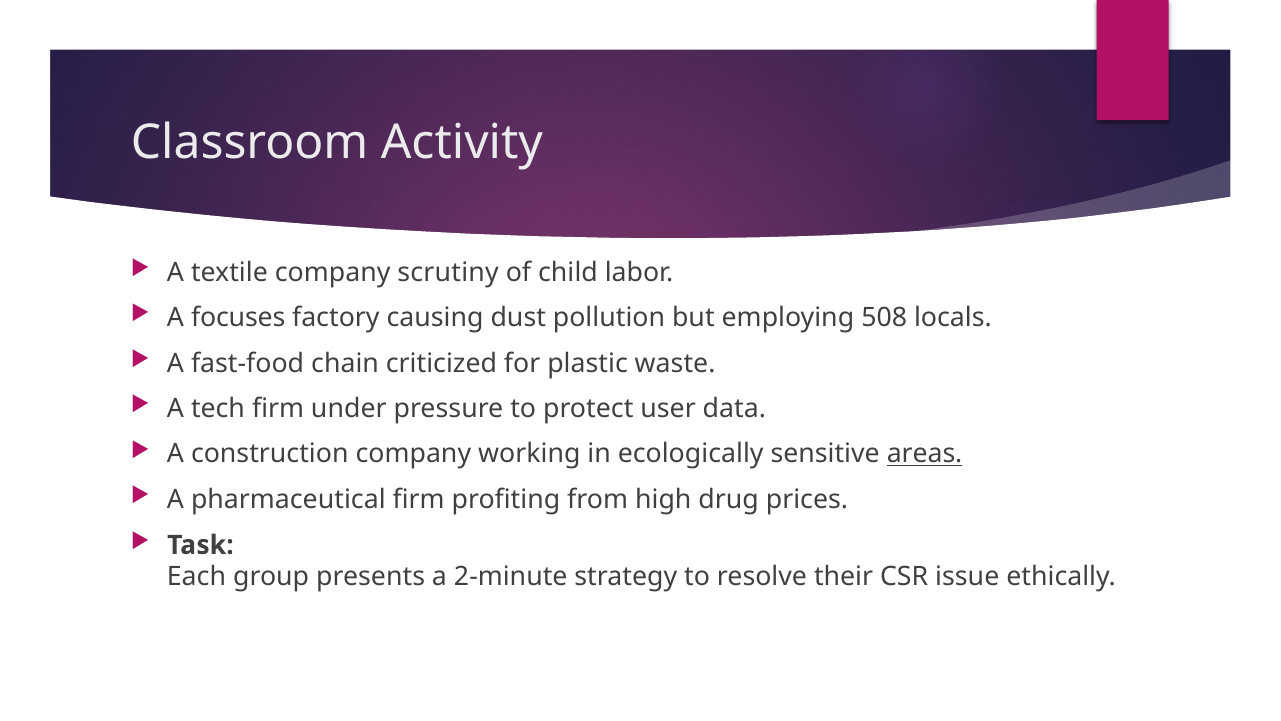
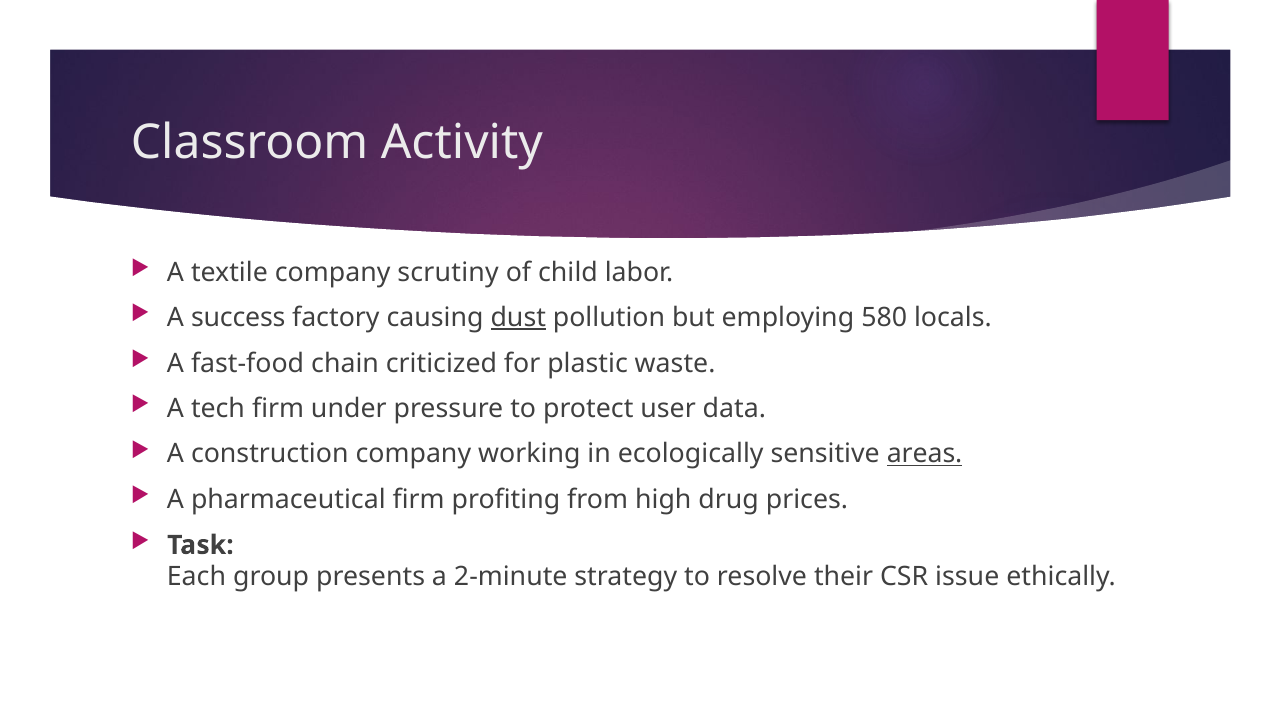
focuses: focuses -> success (238, 318)
dust underline: none -> present (518, 318)
508: 508 -> 580 (884, 318)
